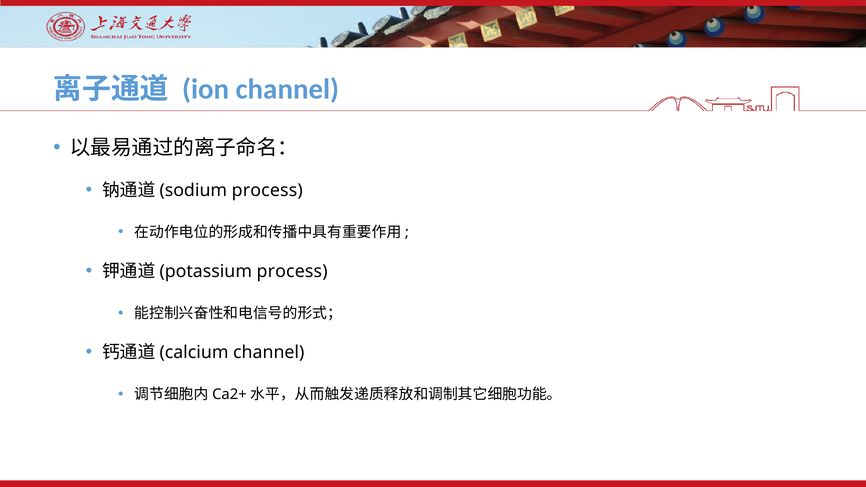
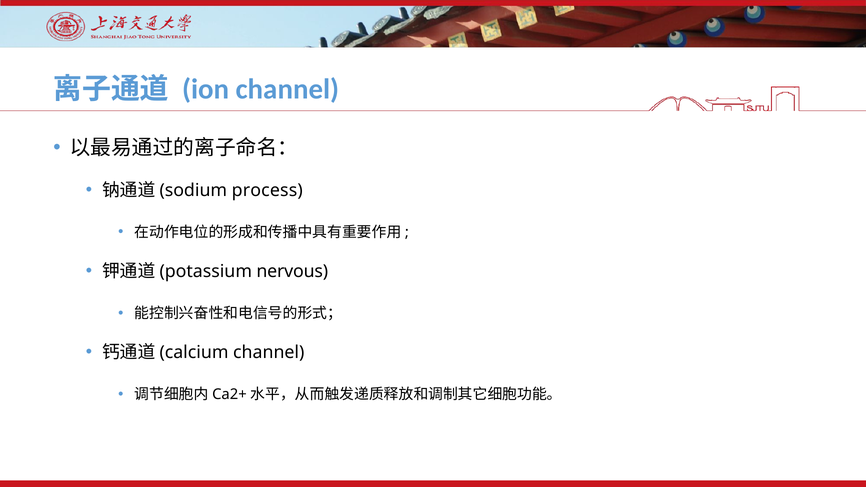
process: process -> nervous (292, 271)
